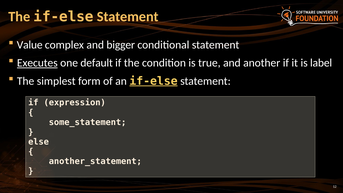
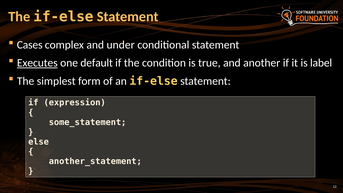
Value: Value -> Cases (30, 45)
bigger: bigger -> under (121, 45)
if-else underline: present -> none (154, 81)
